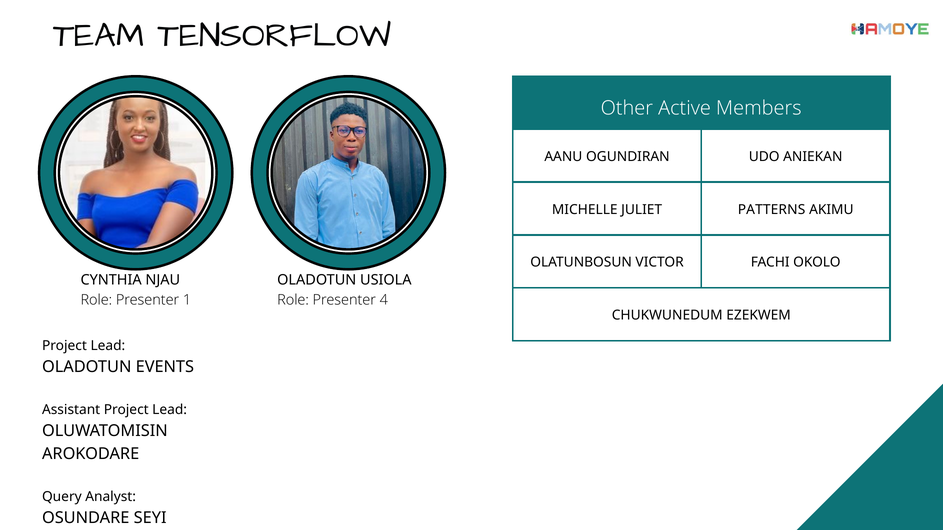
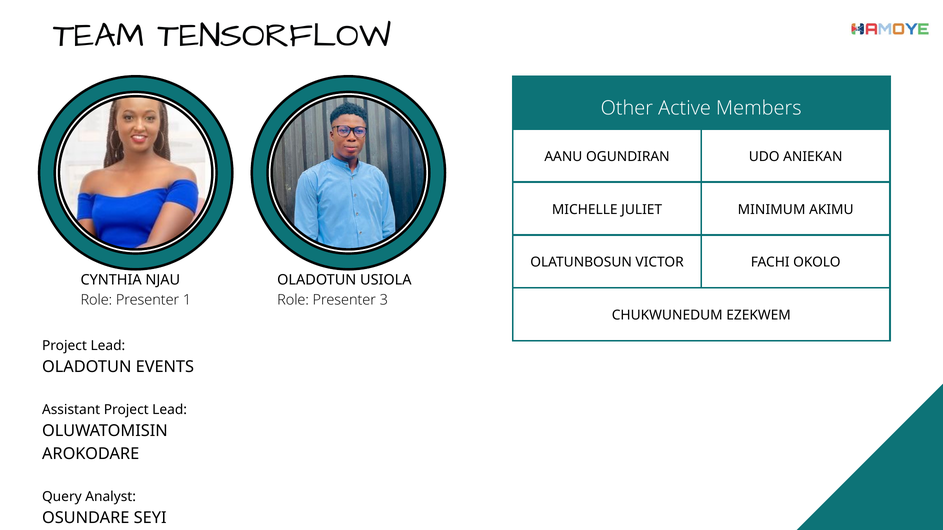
PATTERNS: PATTERNS -> MINIMUM (772, 210)
4: 4 -> 3 (384, 300)
